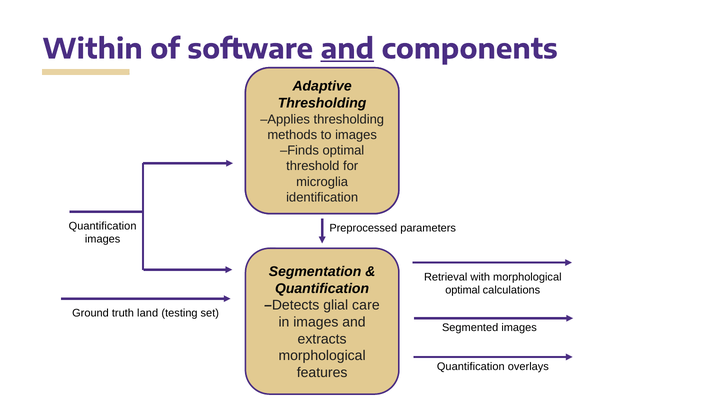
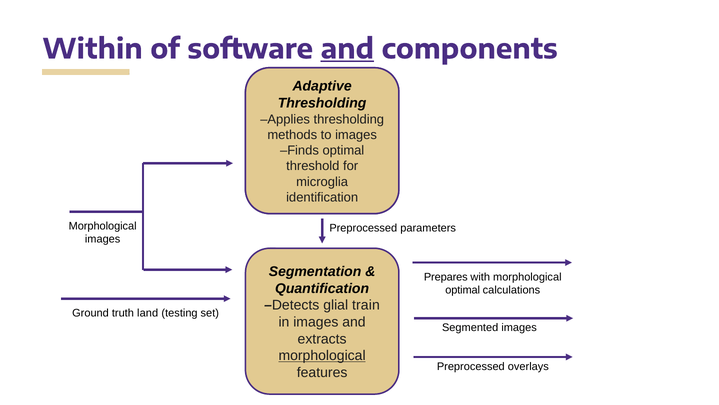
Quantification: Quantification -> Morphological (103, 226)
Retrieval: Retrieval -> Prepares (446, 277)
care: care -> train (366, 305)
morphological underline: none -> present (322, 355)
Quantification: Quantification -> Preprocessed (471, 366)
